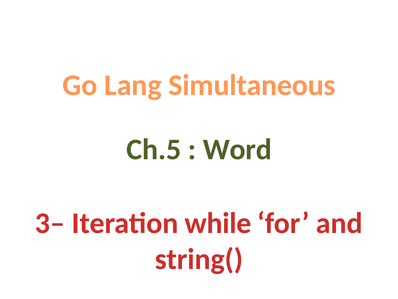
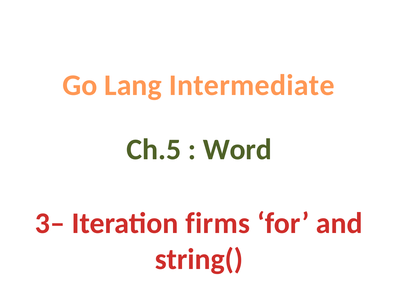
Simultaneous: Simultaneous -> Intermediate (252, 85)
while: while -> firms (218, 223)
